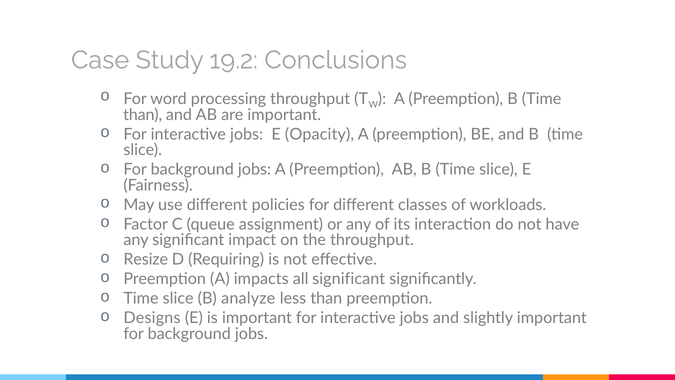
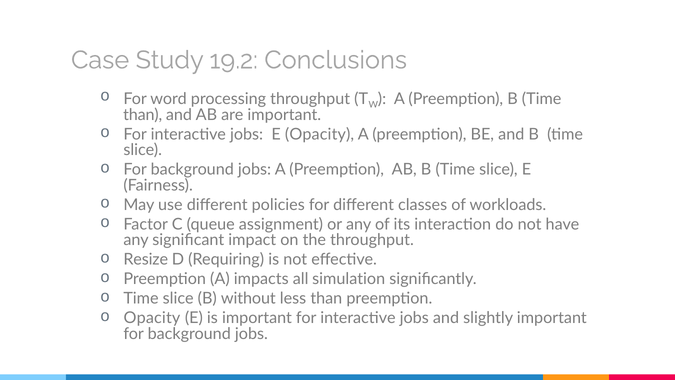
all significant: significant -> simulation (349, 279)
analyze: analyze -> without (248, 298)
Designs: Designs -> Opacity (152, 318)
